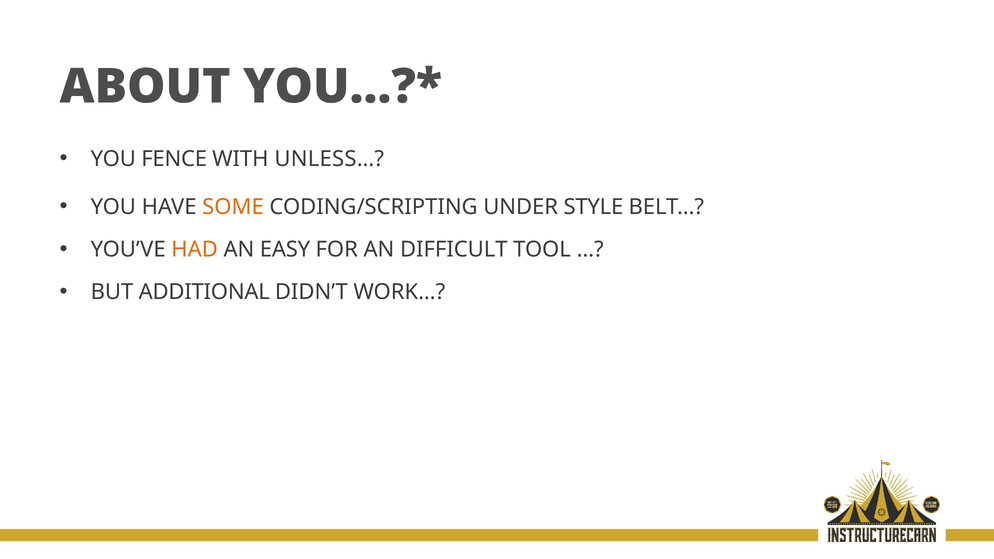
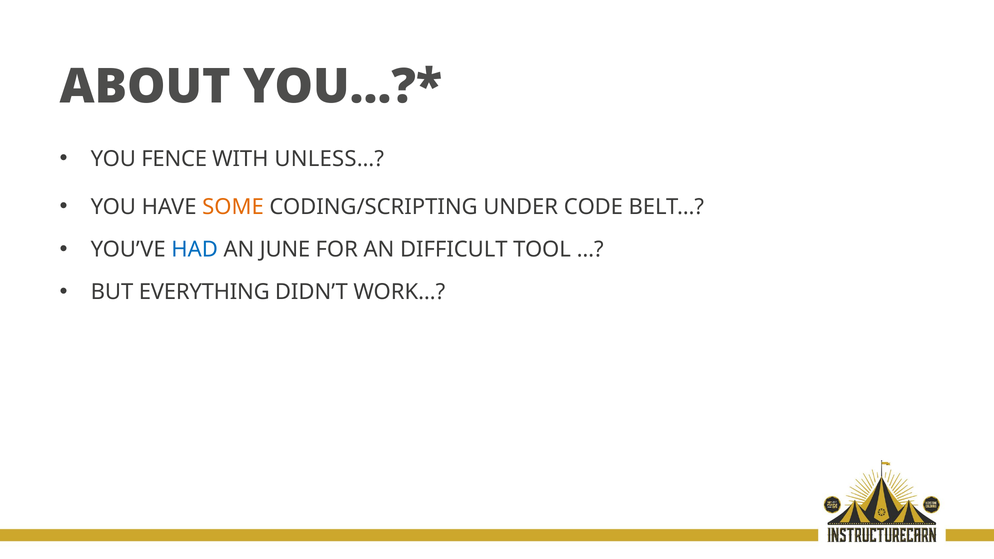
STYLE: STYLE -> CODE (593, 207)
HAD colour: orange -> blue (195, 250)
EASY: EASY -> JUNE (285, 250)
ADDITIONAL: ADDITIONAL -> EVERYTHING (204, 292)
